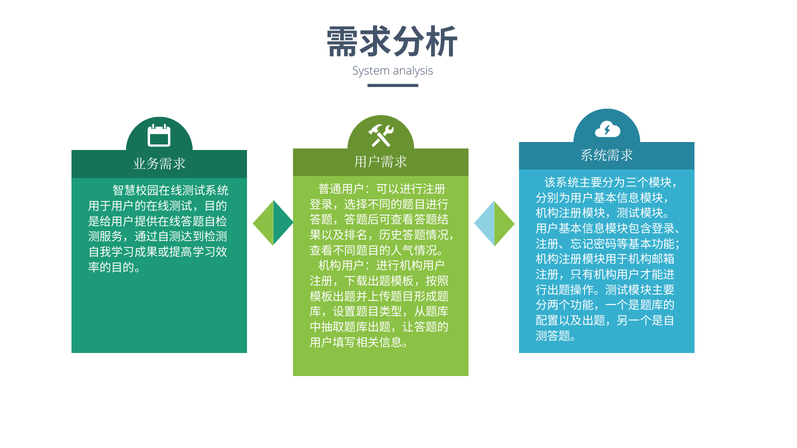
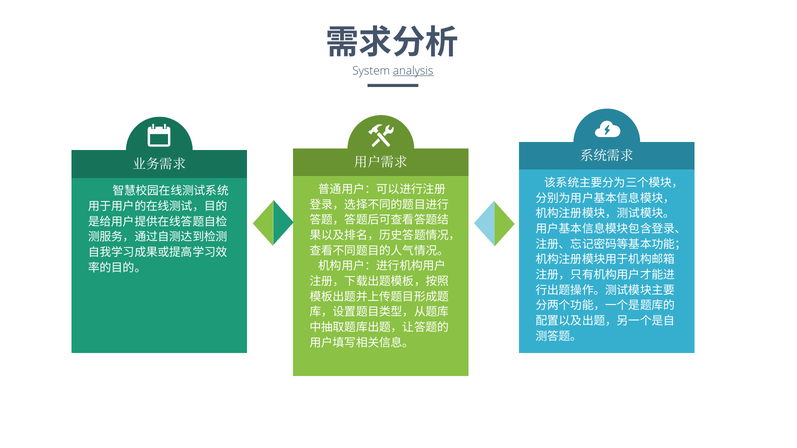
analysis underline: none -> present (413, 71)
